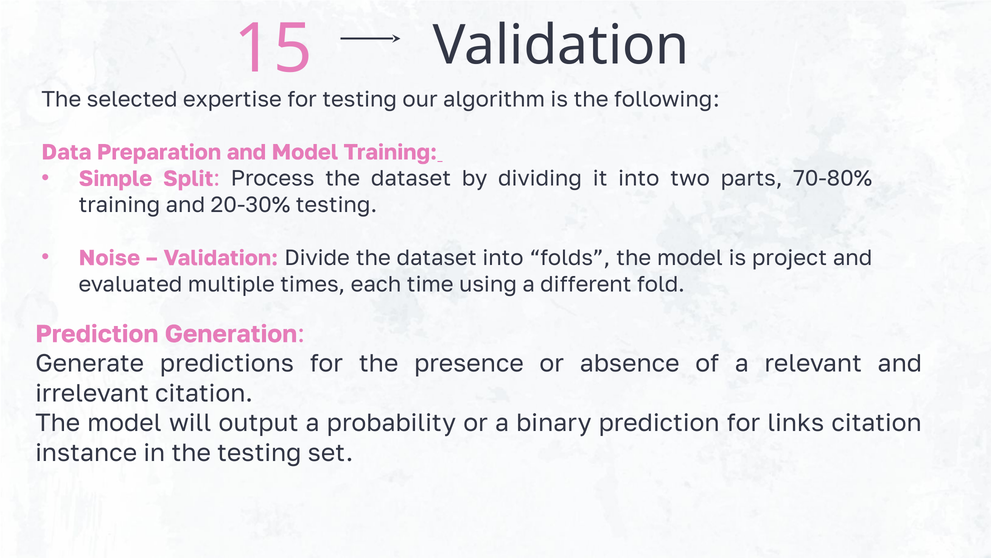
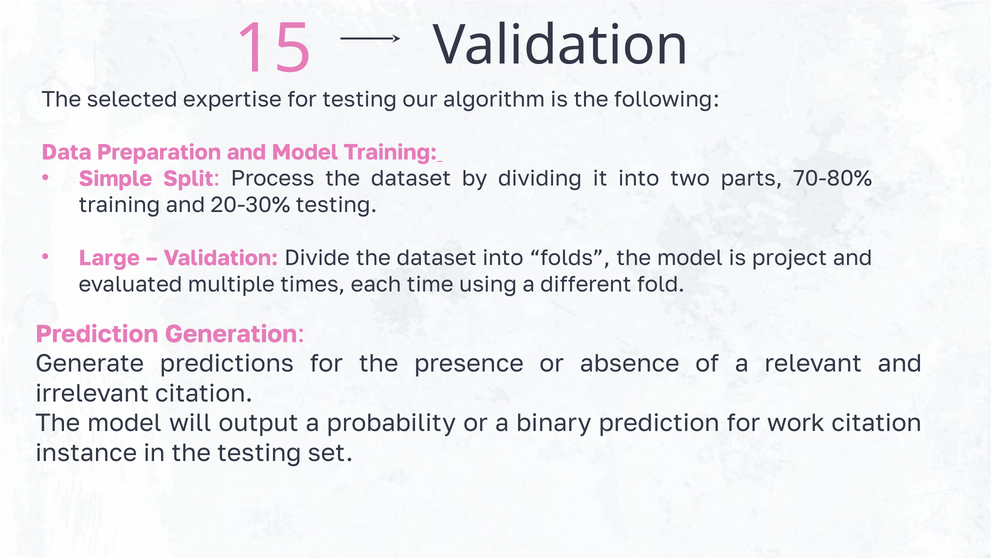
Noise: Noise -> Large (109, 258)
links: links -> work (796, 423)
